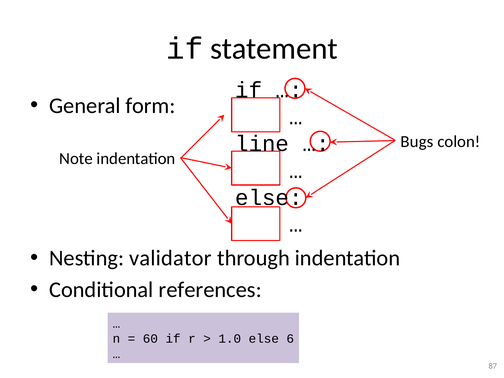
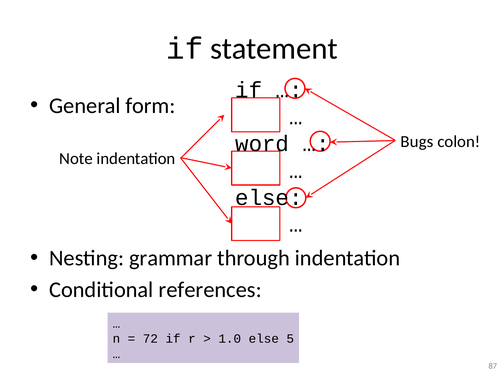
line: line -> word (262, 144)
validator: validator -> grammar (171, 258)
60: 60 -> 72 (150, 339)
6: 6 -> 5 (290, 339)
